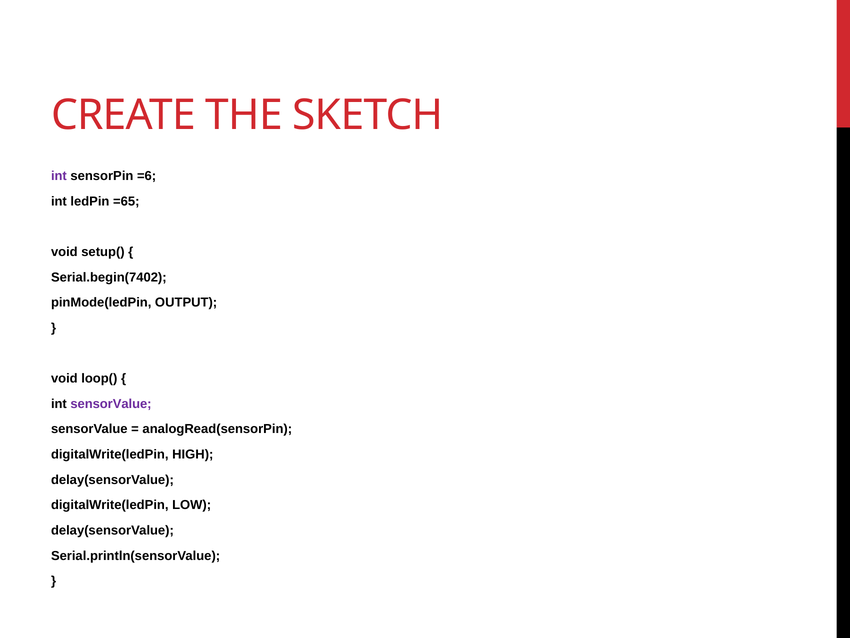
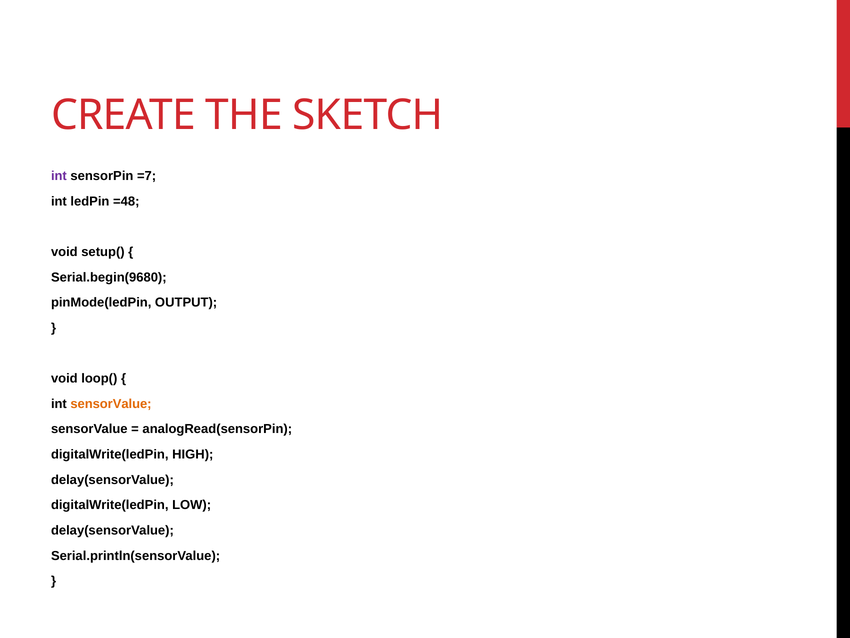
=6: =6 -> =7 (147, 176)
=65: =65 -> =48 (126, 201)
Serial.begin(7402: Serial.begin(7402 -> Serial.begin(9680 (109, 277)
sensorValue colour: purple -> orange (111, 404)
